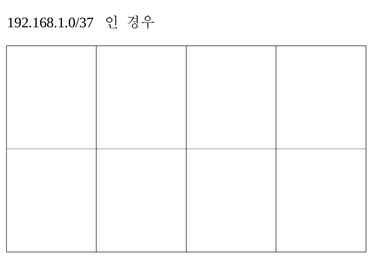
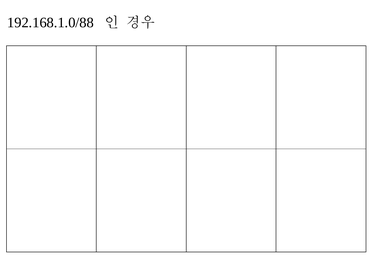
192.168.1.0/37: 192.168.1.0/37 -> 192.168.1.0/88 (51, 22)
